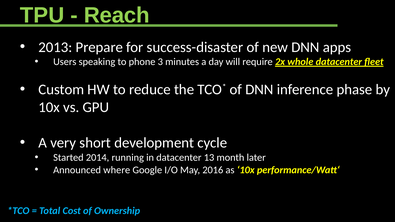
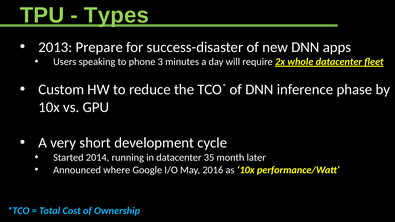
Reach: Reach -> Types (117, 15)
13: 13 -> 35 (209, 158)
